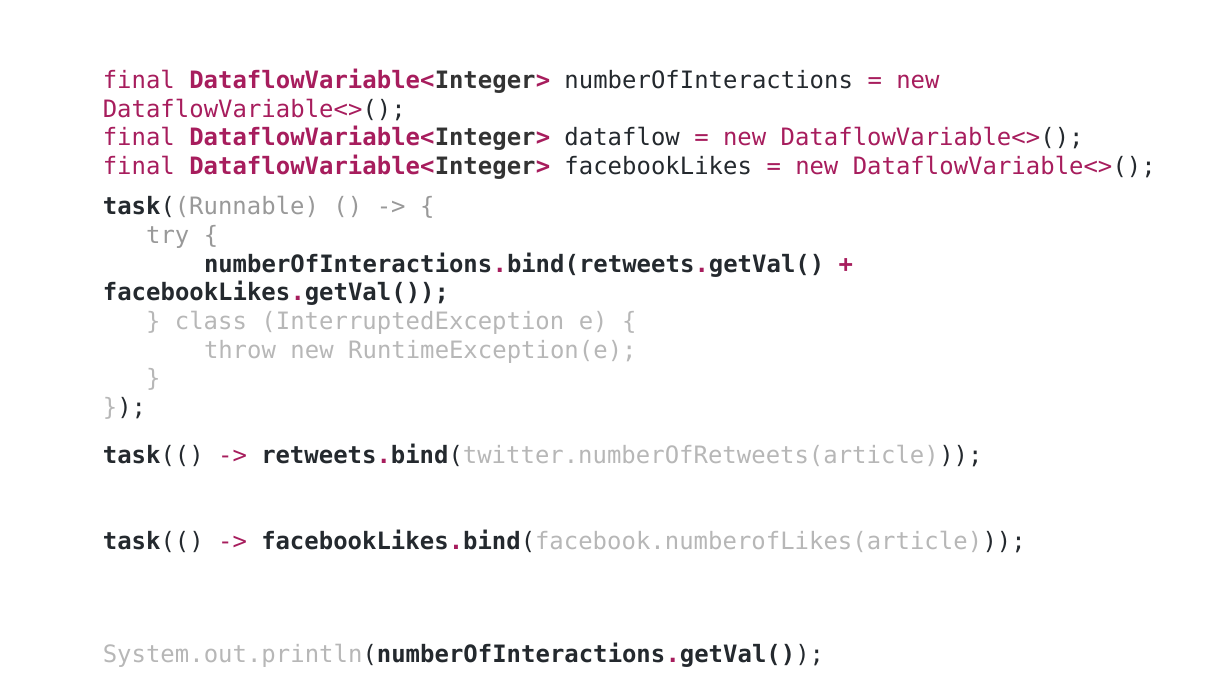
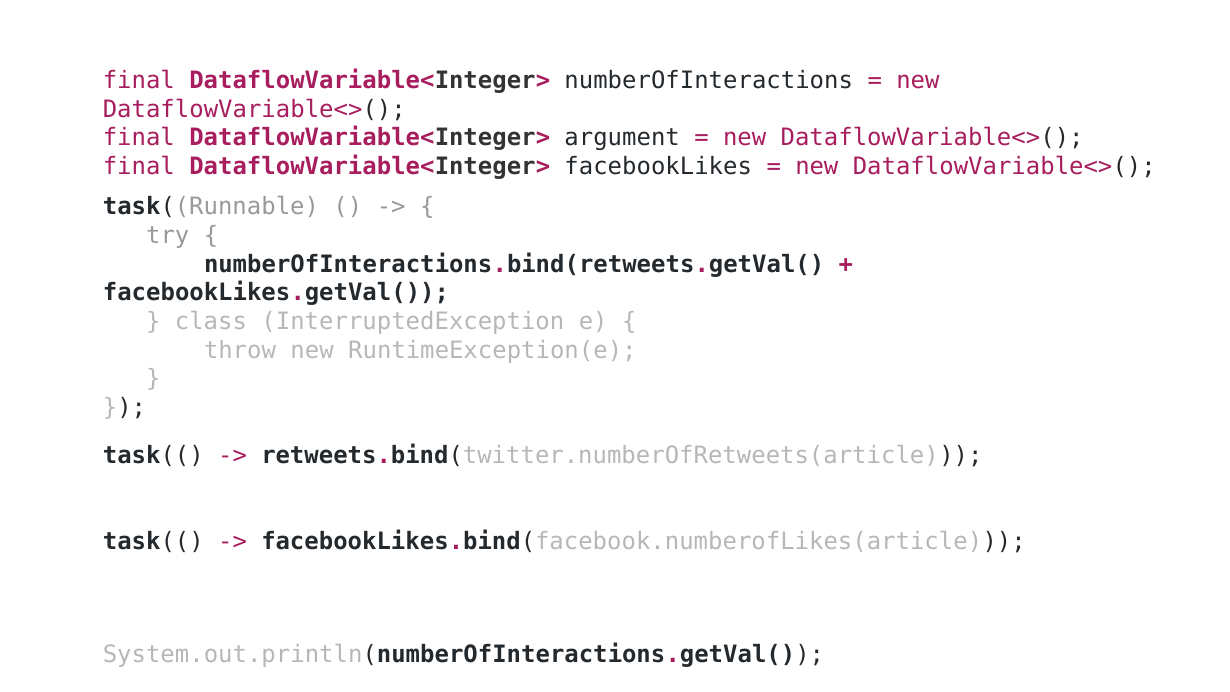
dataflow: dataflow -> argument (622, 138)
